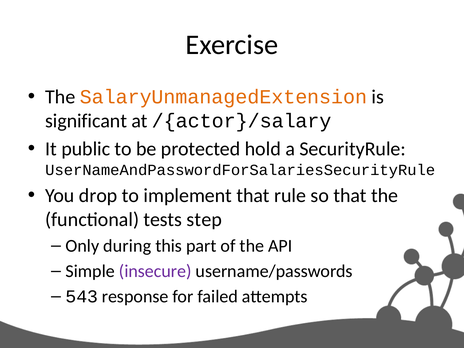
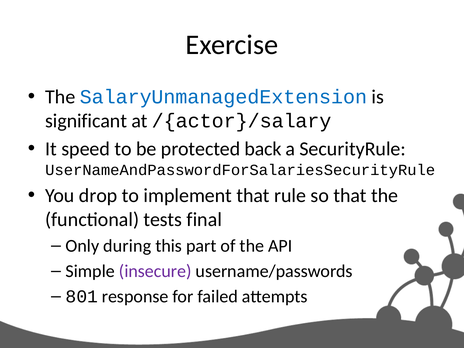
SalaryUnmanagedExtension colour: orange -> blue (224, 97)
public: public -> speed (86, 149)
hold: hold -> back (263, 149)
step: step -> final (204, 220)
543: 543 -> 801 (82, 297)
